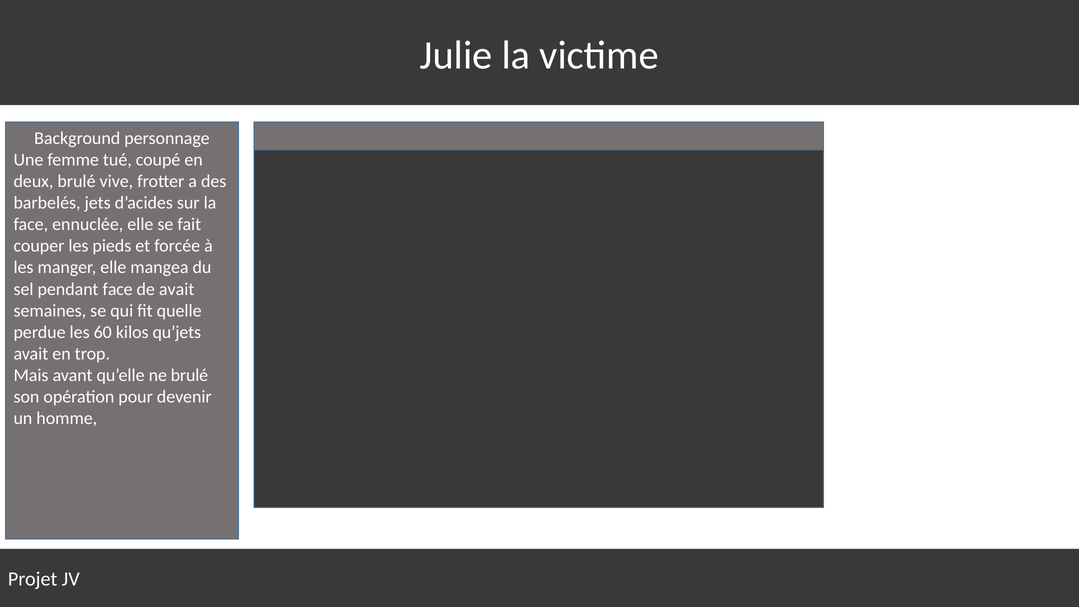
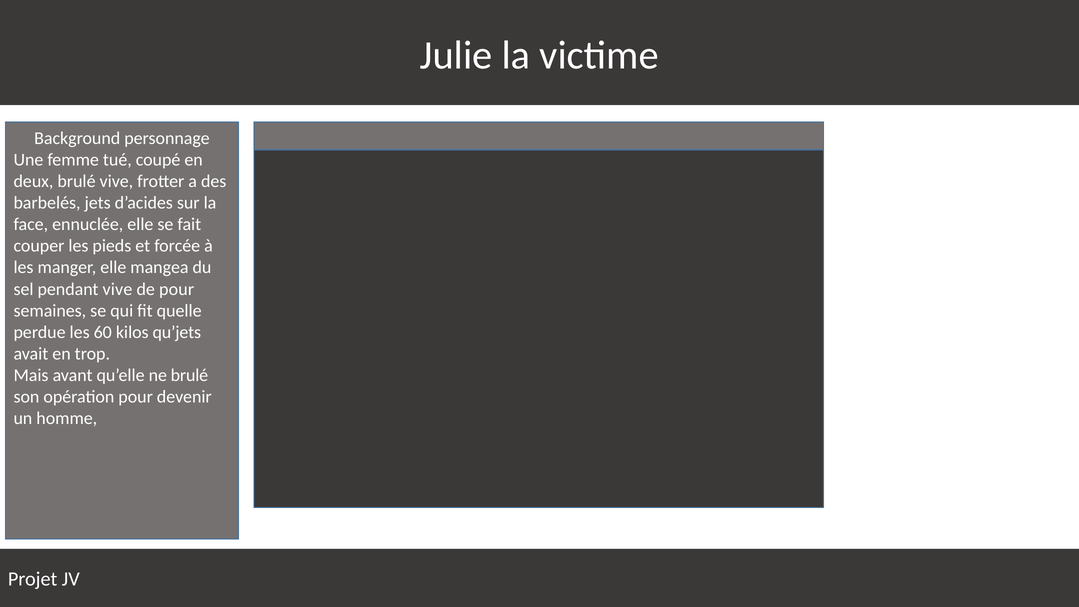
pendant face: face -> vive (117, 289)
de avait: avait -> pour (177, 289)
